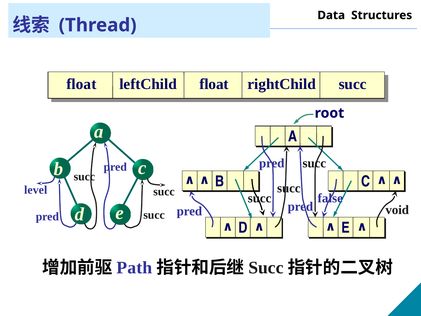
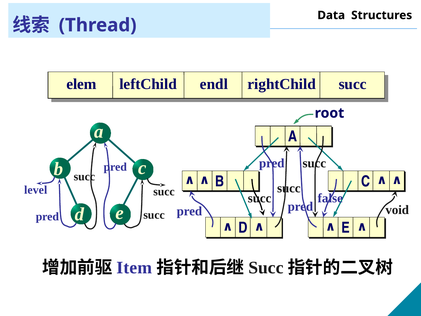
float: float -> elem (82, 84)
leftChild float: float -> endl (214, 84)
Path: Path -> Item (134, 267)
